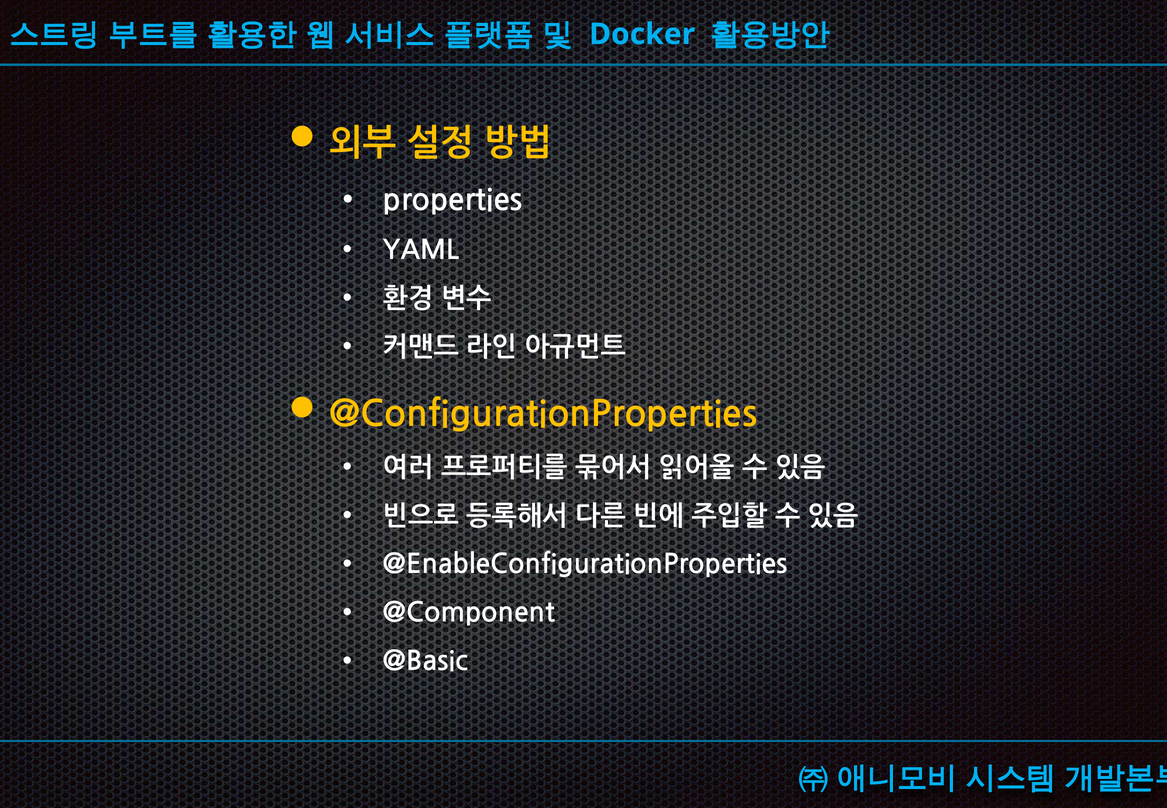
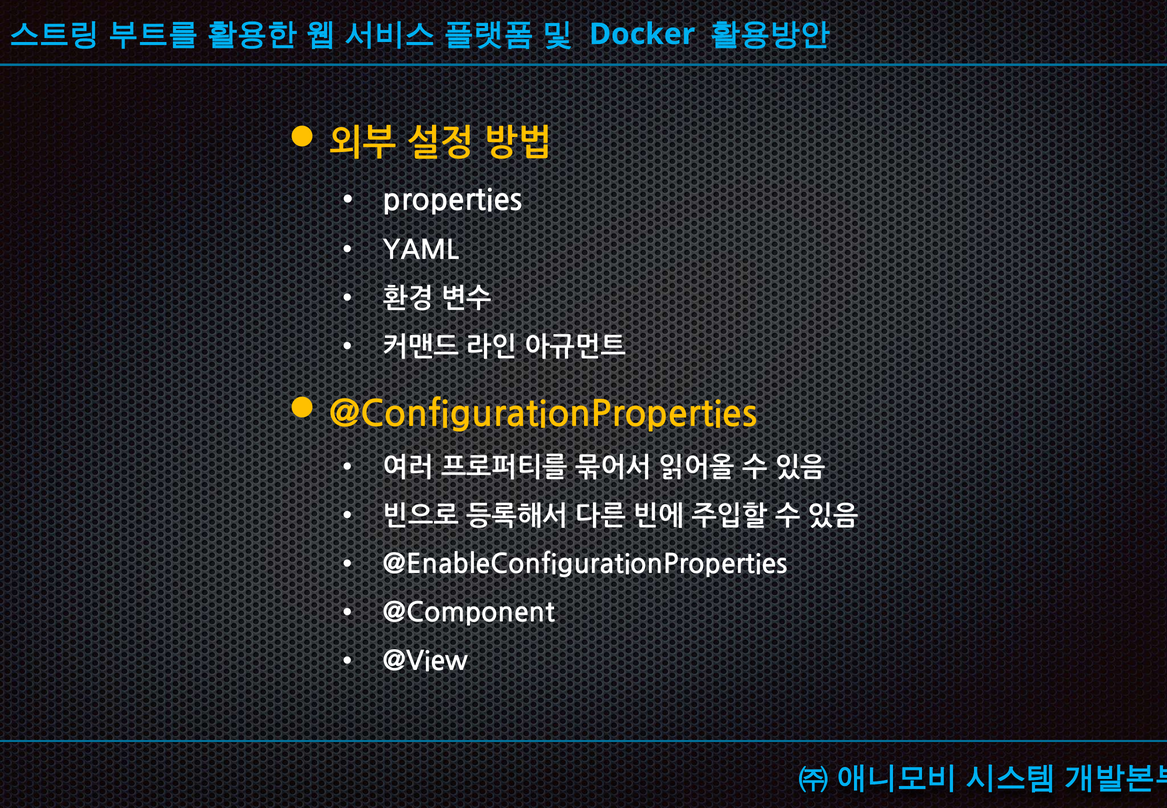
@Basic: @Basic -> @View (426, 661)
